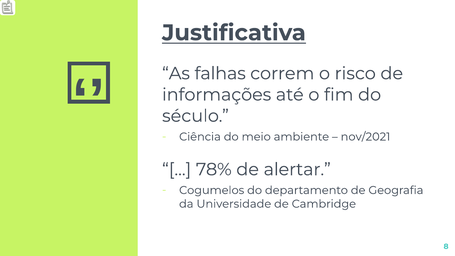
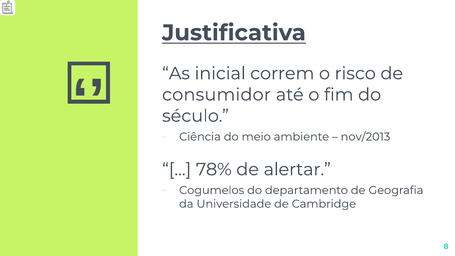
falhas: falhas -> inicial (220, 73)
informações: informações -> consumidor (217, 95)
nov/2021: nov/2021 -> nov/2013 (365, 137)
